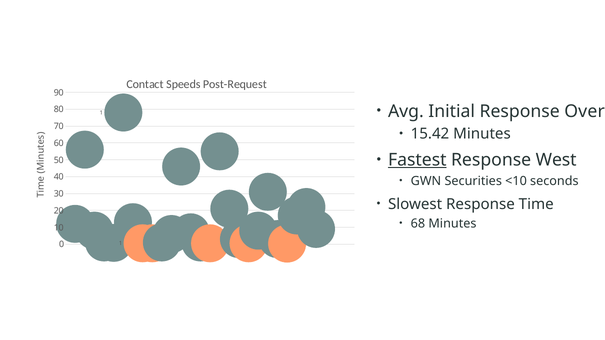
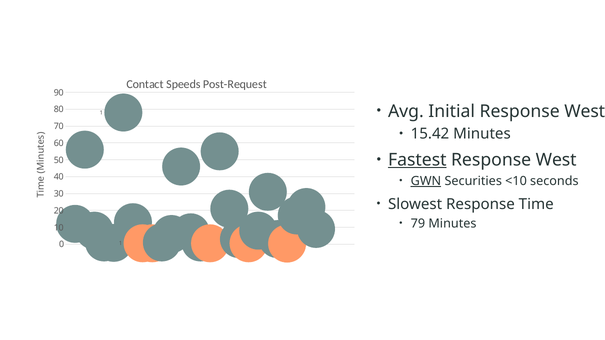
Initial Response Over: Over -> West (585, 111)
GWN underline: none -> present (426, 181)
68: 68 -> 79 (418, 224)
